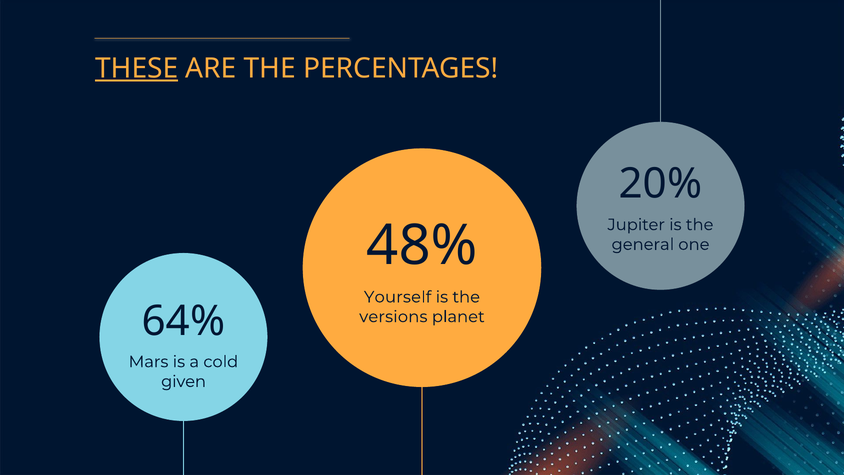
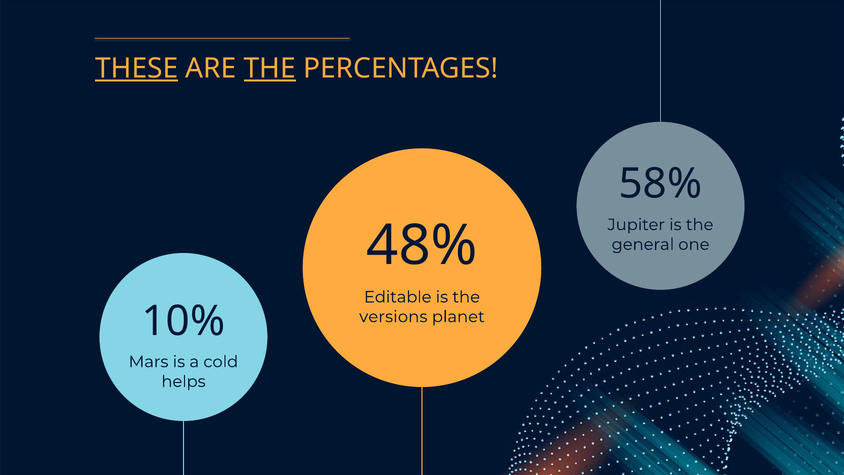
THE underline: none -> present (270, 68)
20%: 20% -> 58% (661, 184)
Yourself: Yourself -> Editable (398, 297)
64%: 64% -> 10% (183, 321)
given: given -> helps (184, 381)
